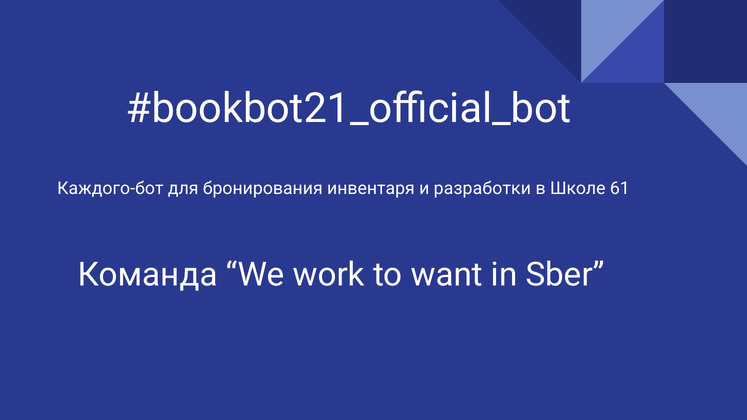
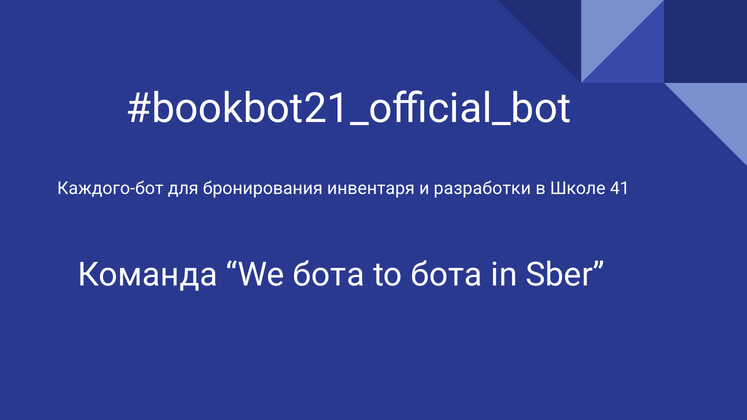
61: 61 -> 41 (620, 188)
We work: work -> бота (329, 275)
to want: want -> бота (447, 275)
